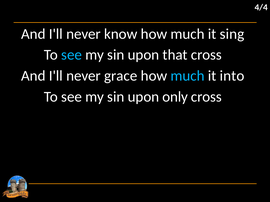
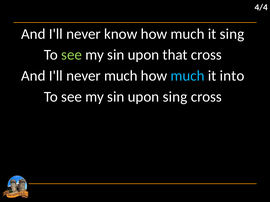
see colour: light blue -> light green (72, 55)
never grace: grace -> much (121, 76)
upon only: only -> sing (175, 97)
